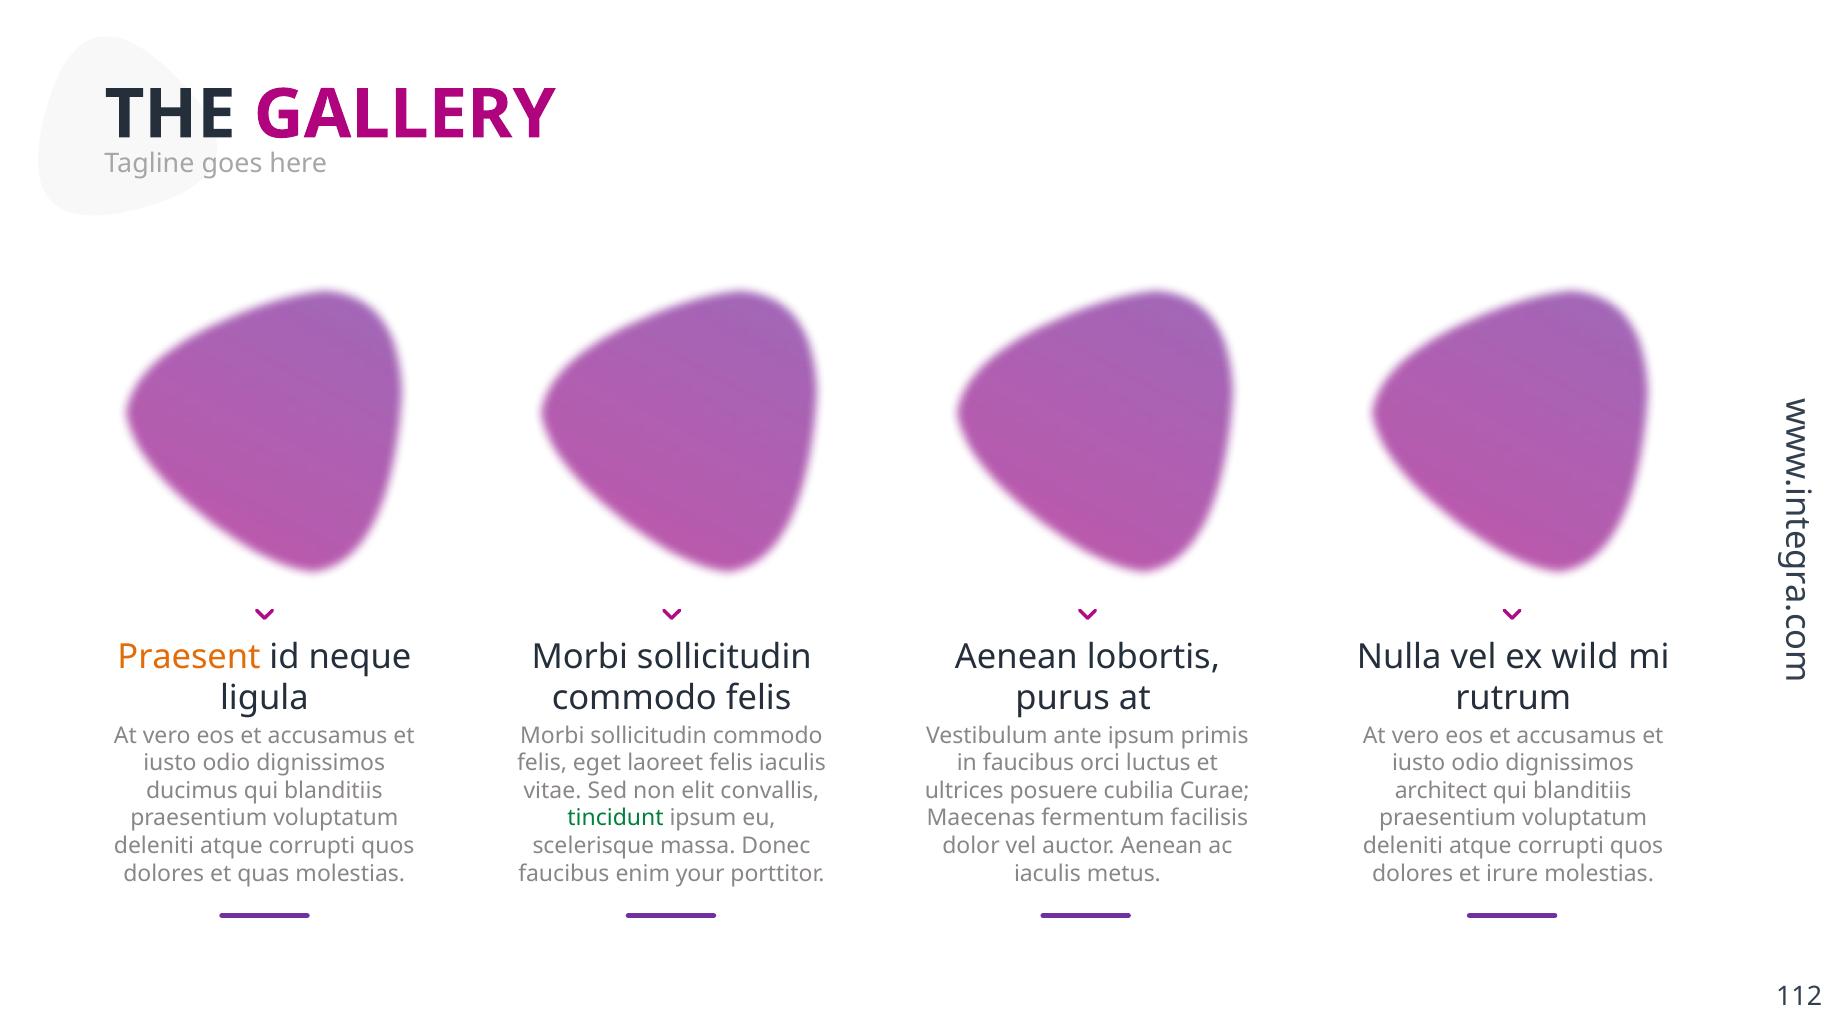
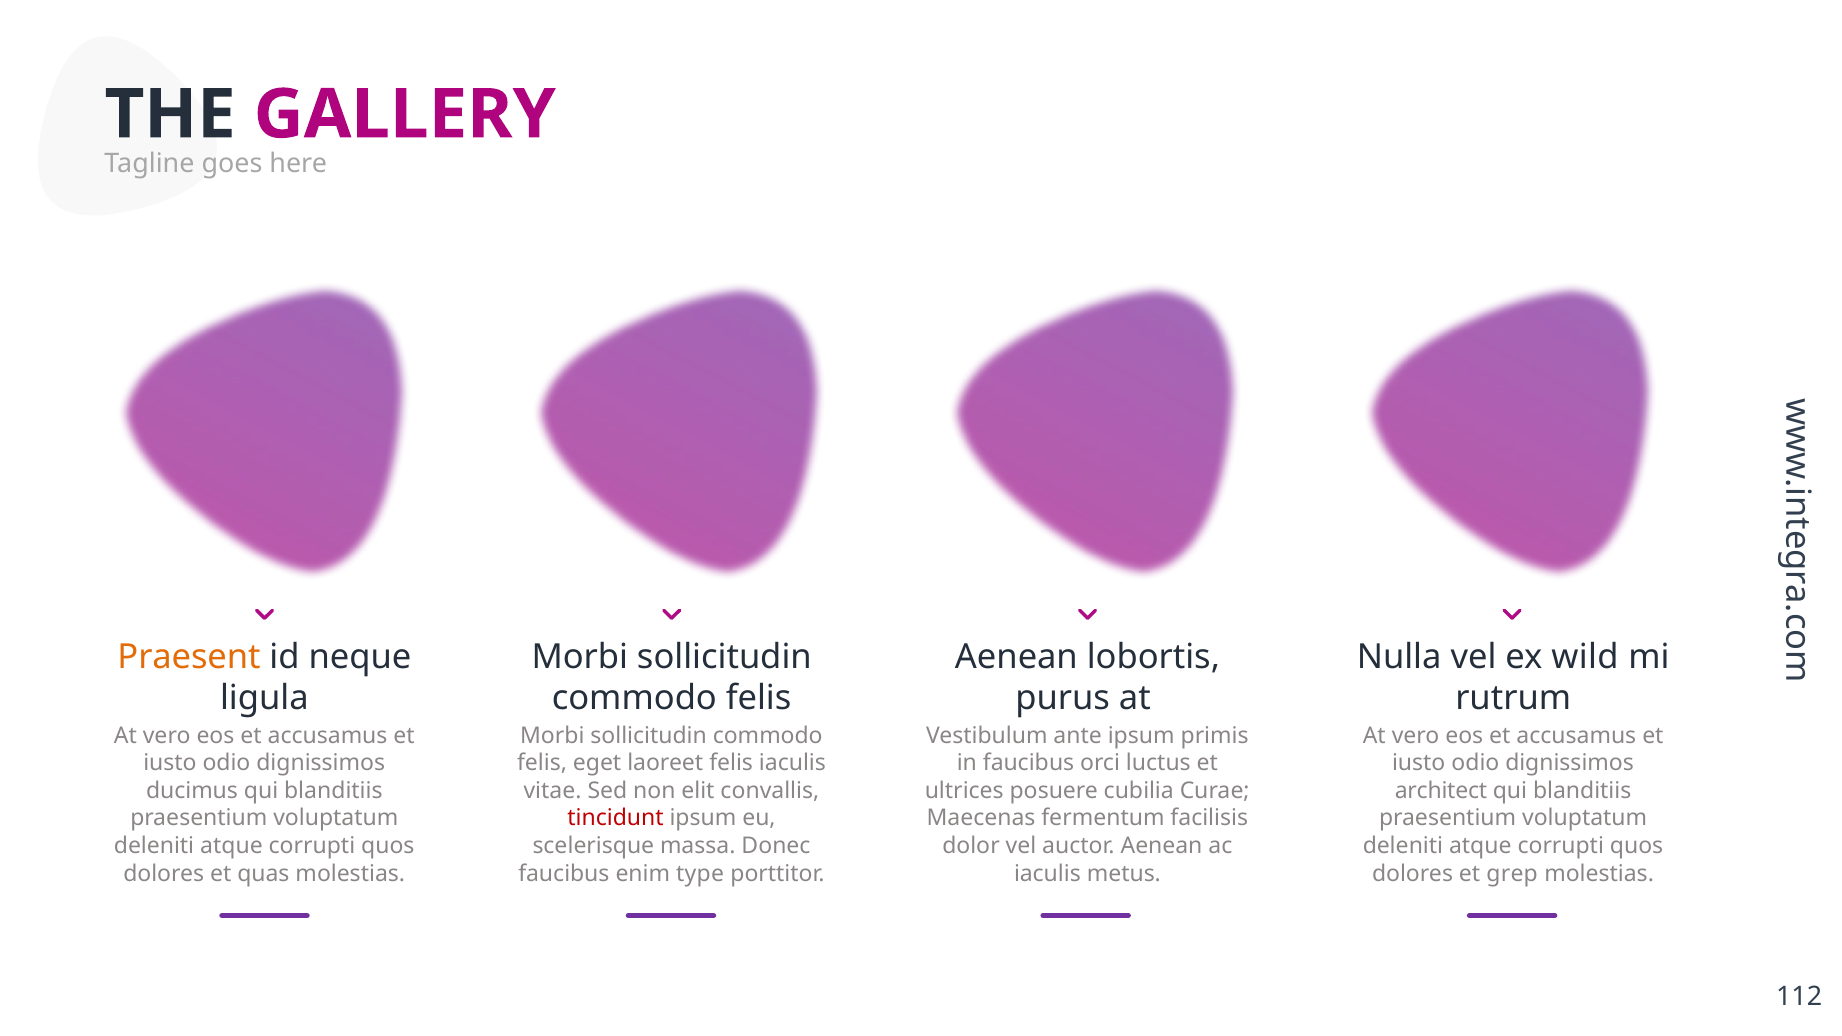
tincidunt colour: green -> red (616, 818)
your: your -> type (700, 874)
irure: irure -> grep (1512, 874)
